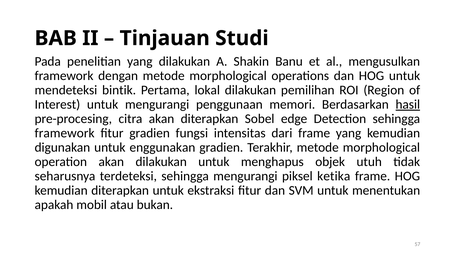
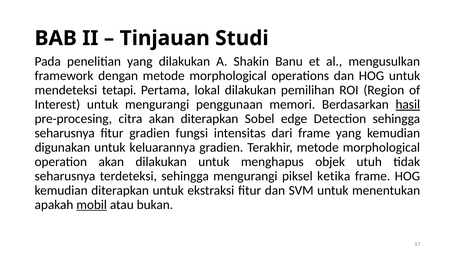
bintik: bintik -> tetapi (119, 90)
framework: framework -> seharusnya (65, 133)
enggunakan: enggunakan -> keluarannya (162, 147)
mobil underline: none -> present (92, 205)
